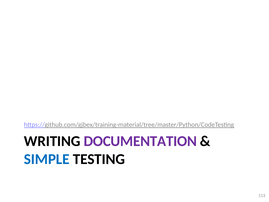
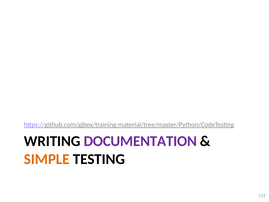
SIMPLE colour: blue -> orange (47, 159)
